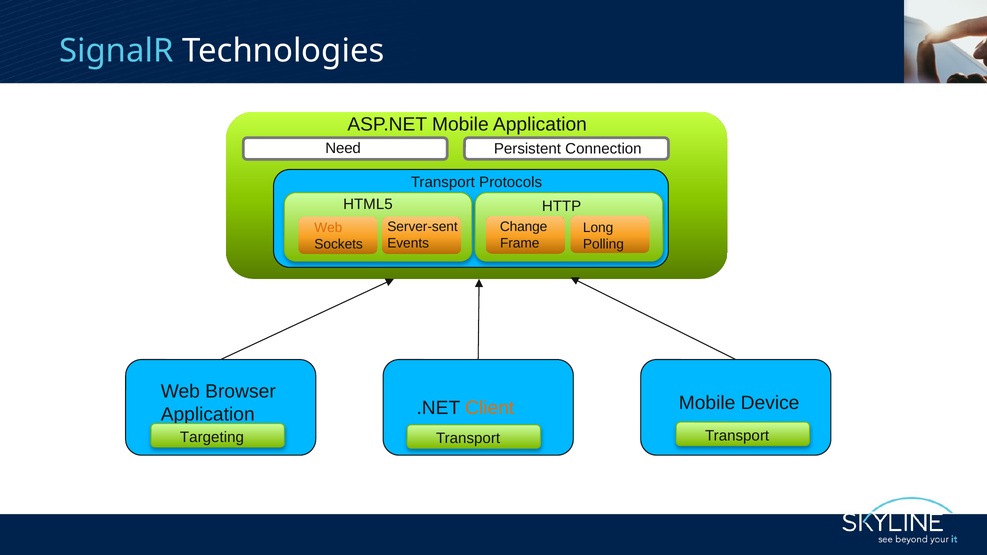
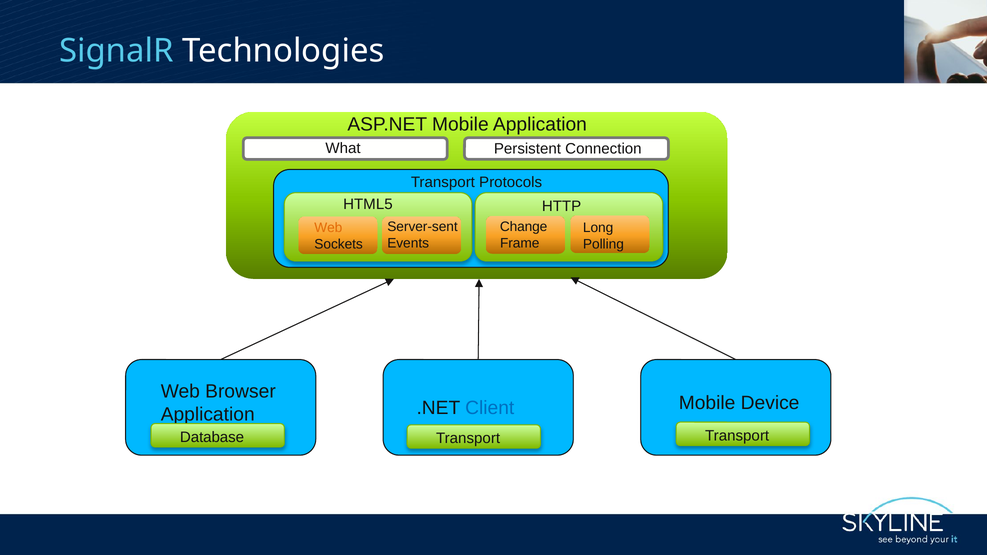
Need: Need -> What (343, 148)
Client colour: orange -> blue (490, 408)
Targeting: Targeting -> Database (212, 437)
